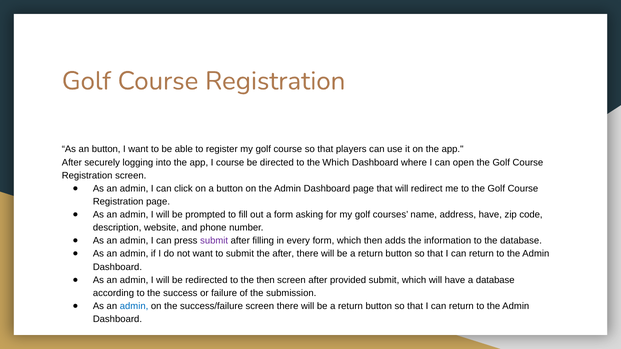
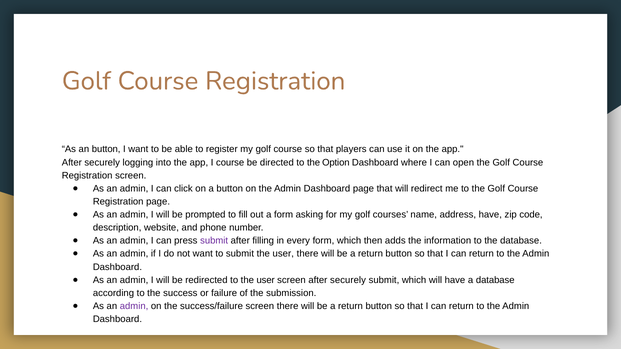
the Which: Which -> Option (336, 163)
submit the after: after -> user (283, 254)
to the then: then -> user (266, 280)
screen after provided: provided -> securely (348, 280)
admin colour: blue -> purple (134, 306)
